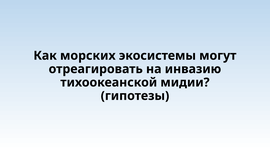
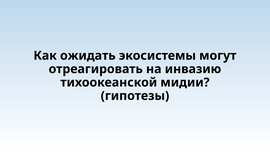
морских: морских -> ожидать (88, 56)
